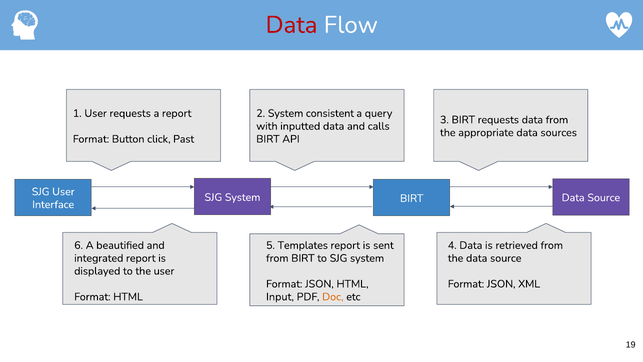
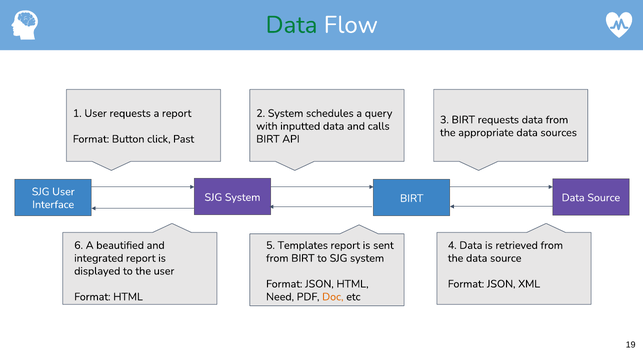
Data colour: red -> green (292, 25)
consistent: consistent -> schedules (330, 113)
Input: Input -> Need (280, 297)
